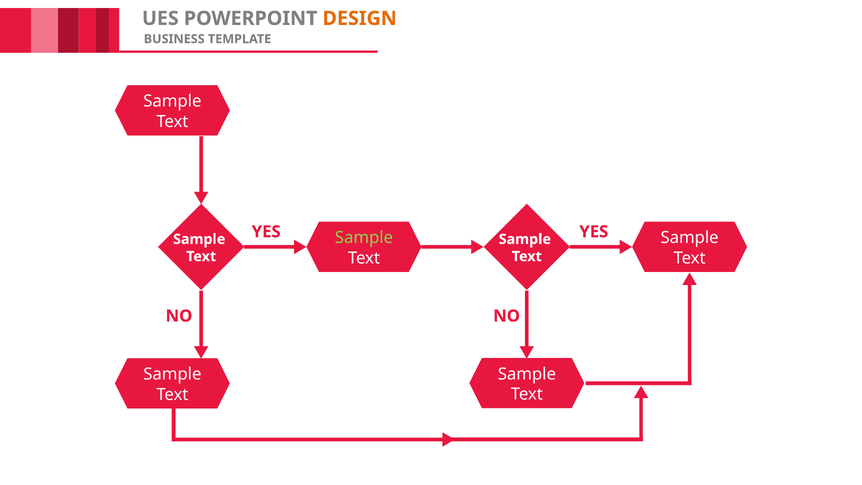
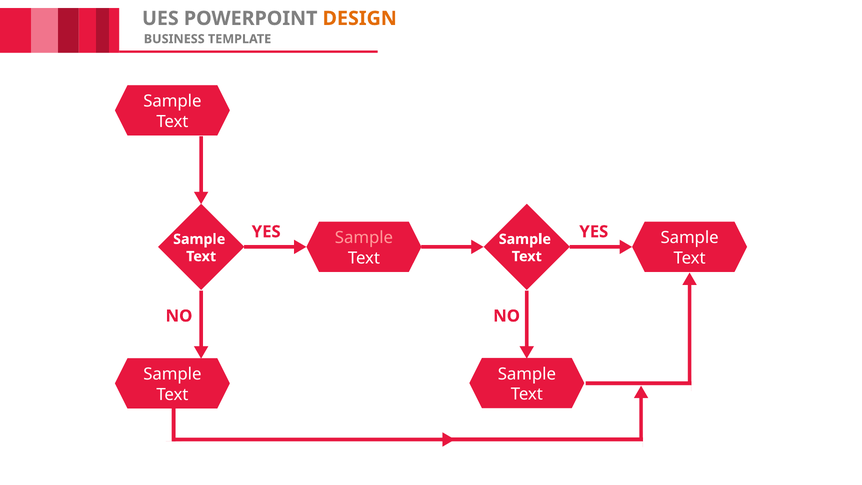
Sample colour: light green -> pink (364, 238)
